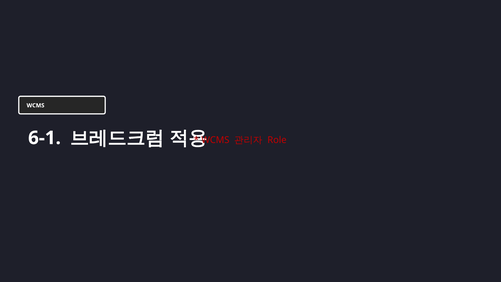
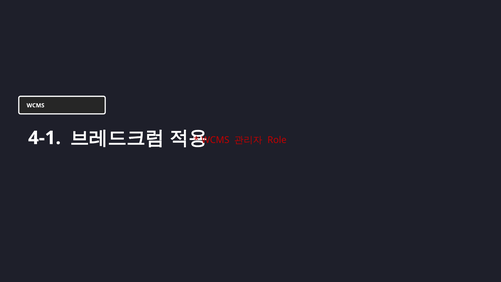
6-1: 6-1 -> 4-1 (44, 138)
